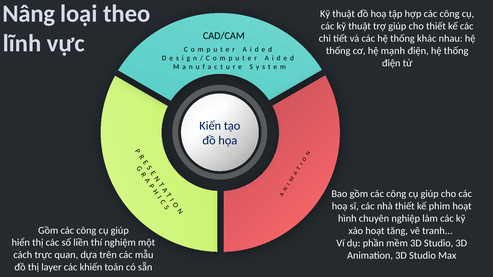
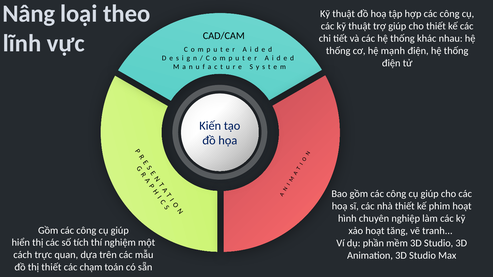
liền: liền -> tích (81, 243)
thị layer: layer -> thiết (51, 268)
khiến: khiến -> chạm (91, 268)
